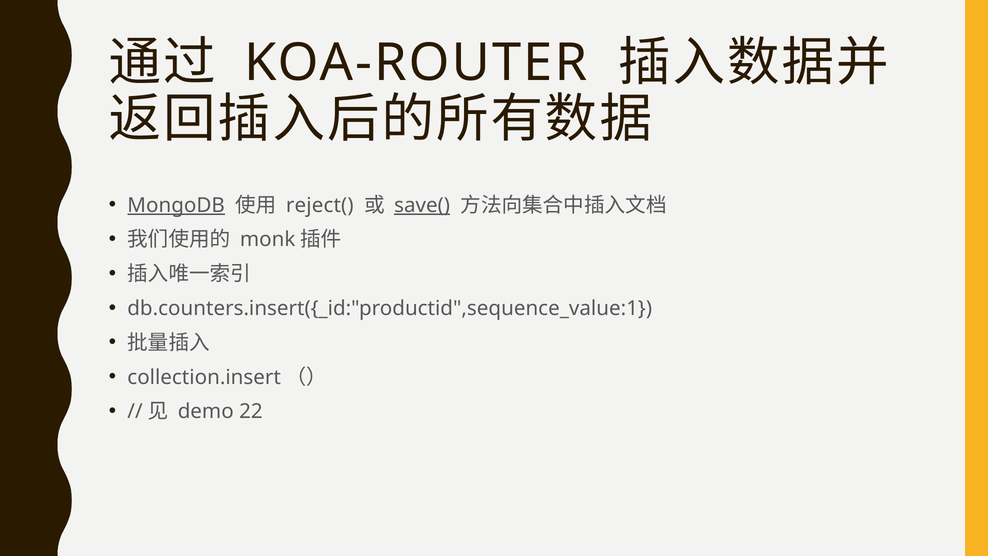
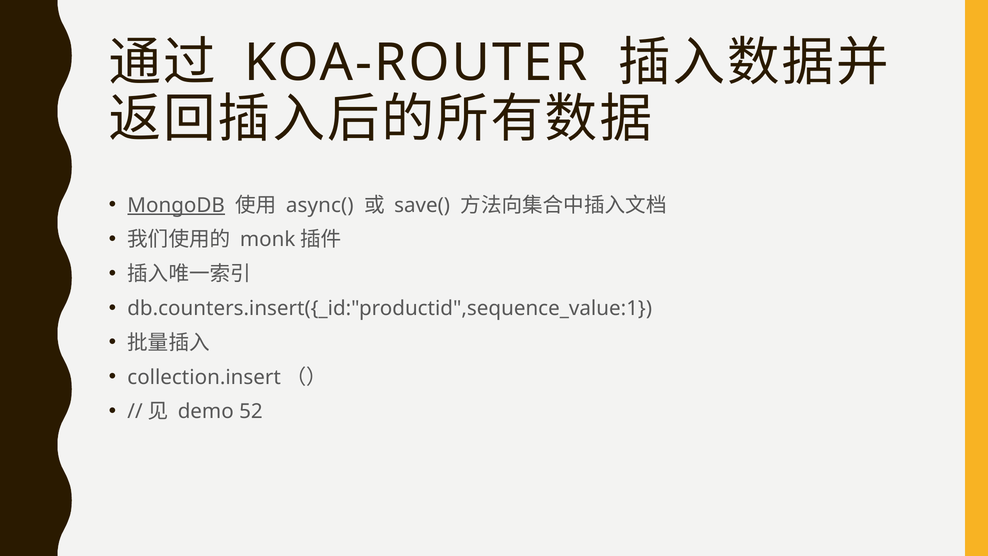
reject(: reject( -> async( (320, 205)
save( underline: present -> none (422, 205)
22: 22 -> 52 (251, 411)
